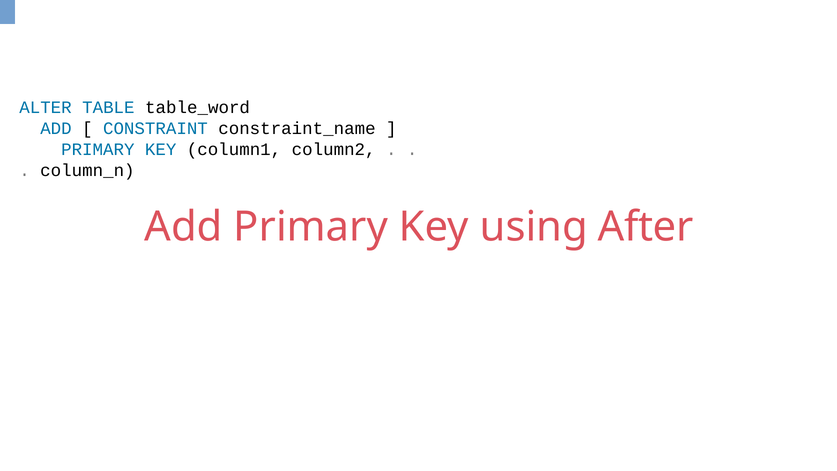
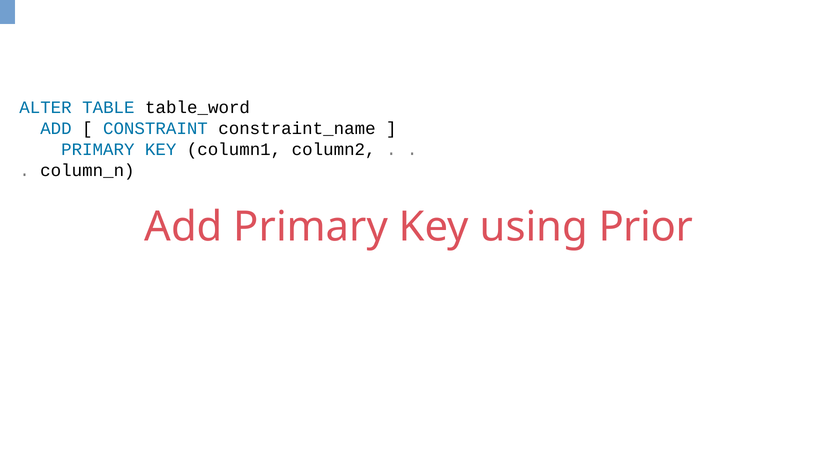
After: After -> Prior (646, 227)
